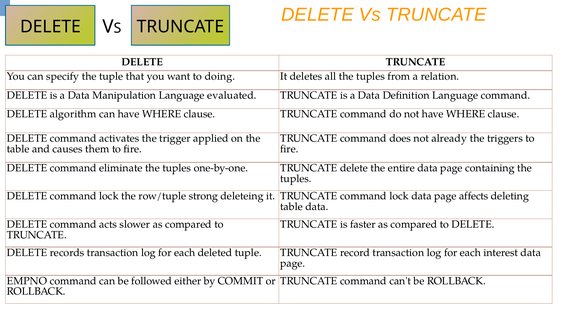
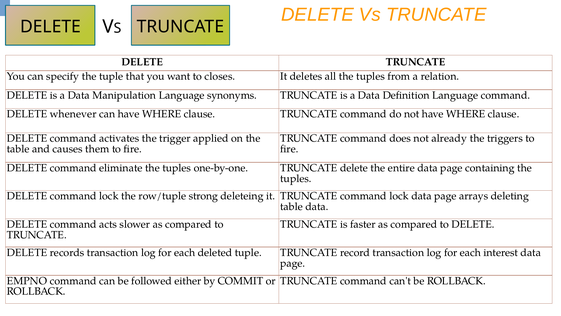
doing: doing -> closes (220, 76)
evaluated: evaluated -> synonyms (232, 95)
algorithm: algorithm -> whenever (73, 114)
affects: affects -> arrays (474, 196)
